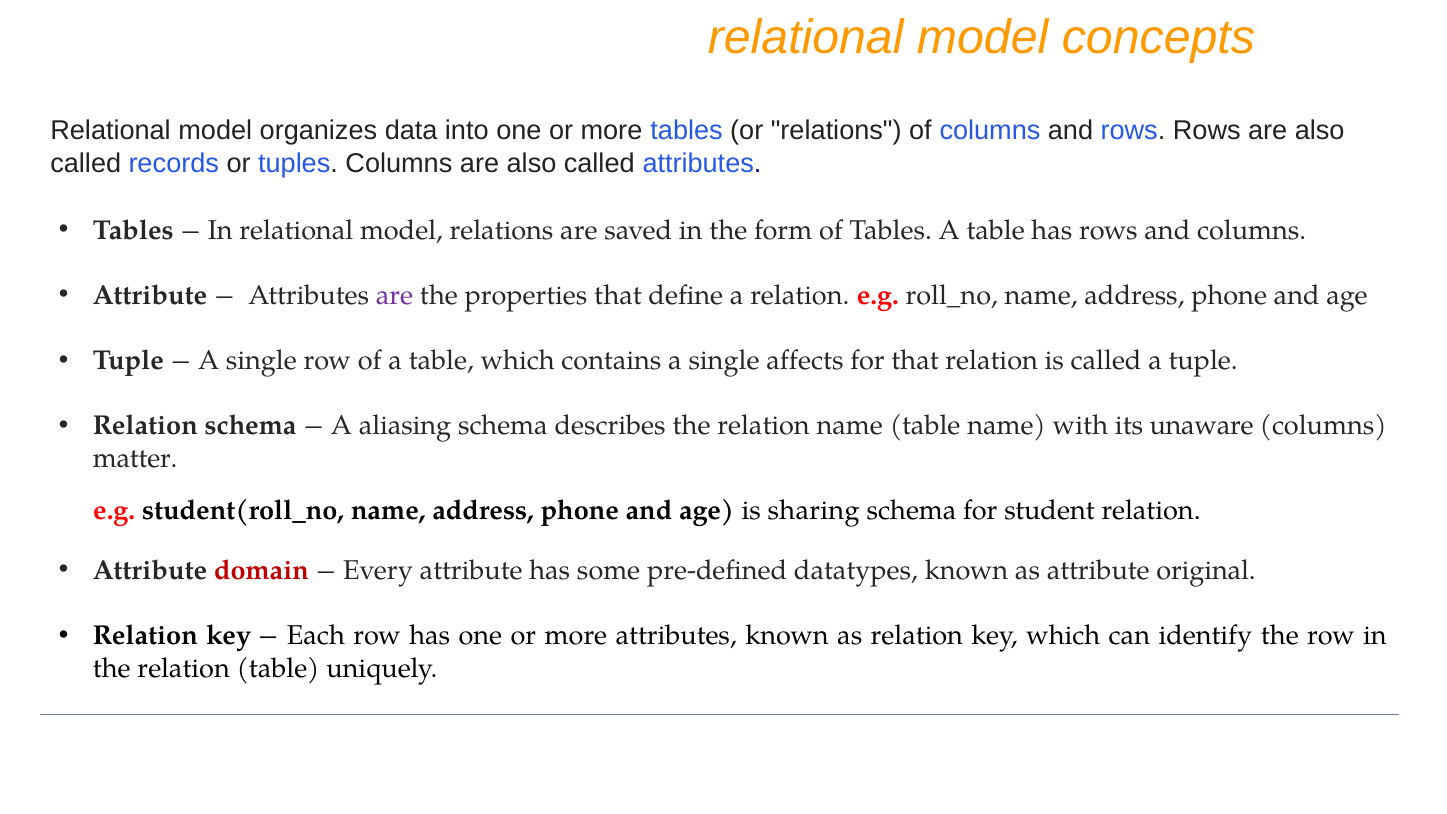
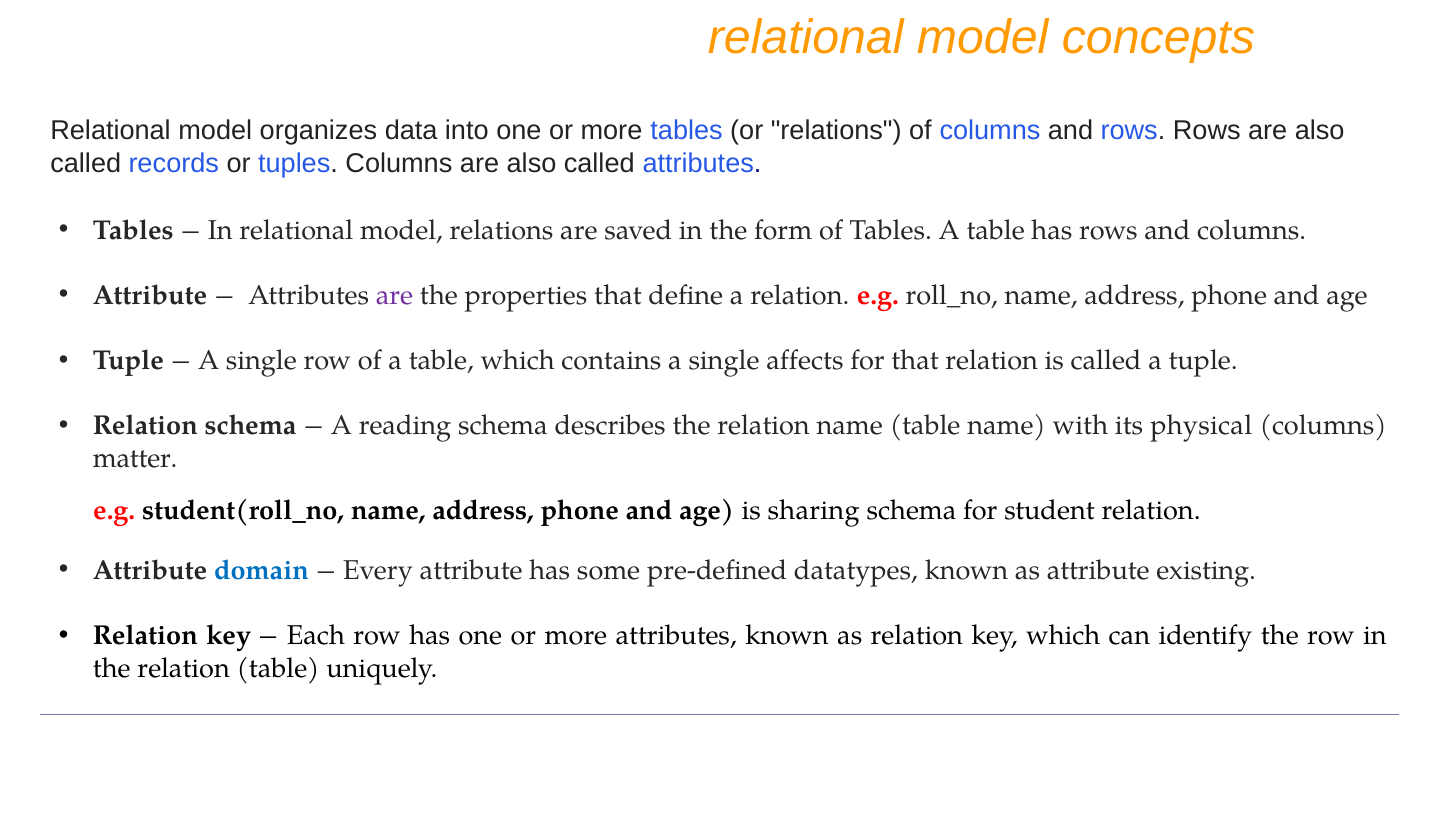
aliasing: aliasing -> reading (405, 426)
unaware: unaware -> physical (1201, 426)
domain colour: red -> blue (261, 570)
original: original -> existing (1206, 570)
